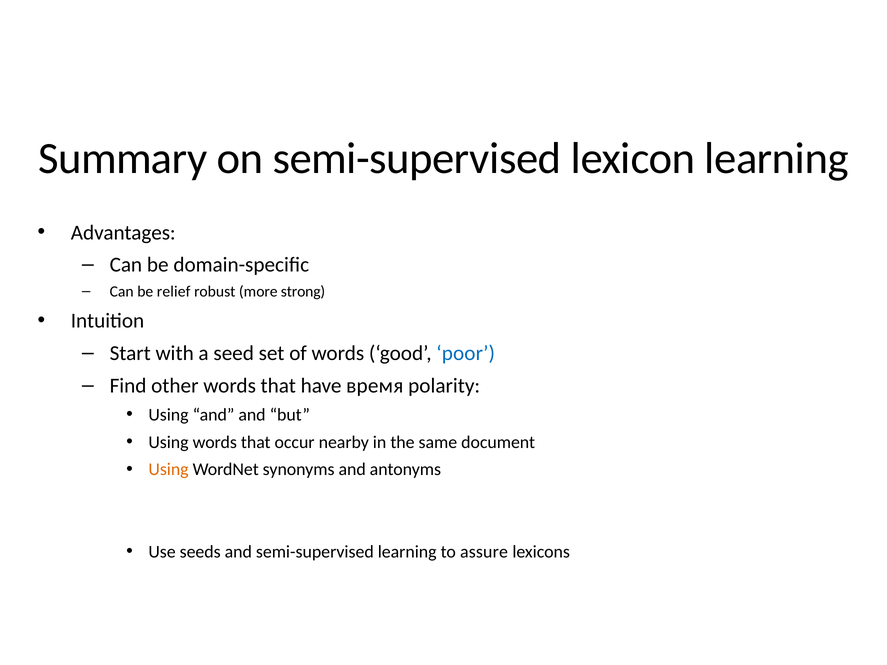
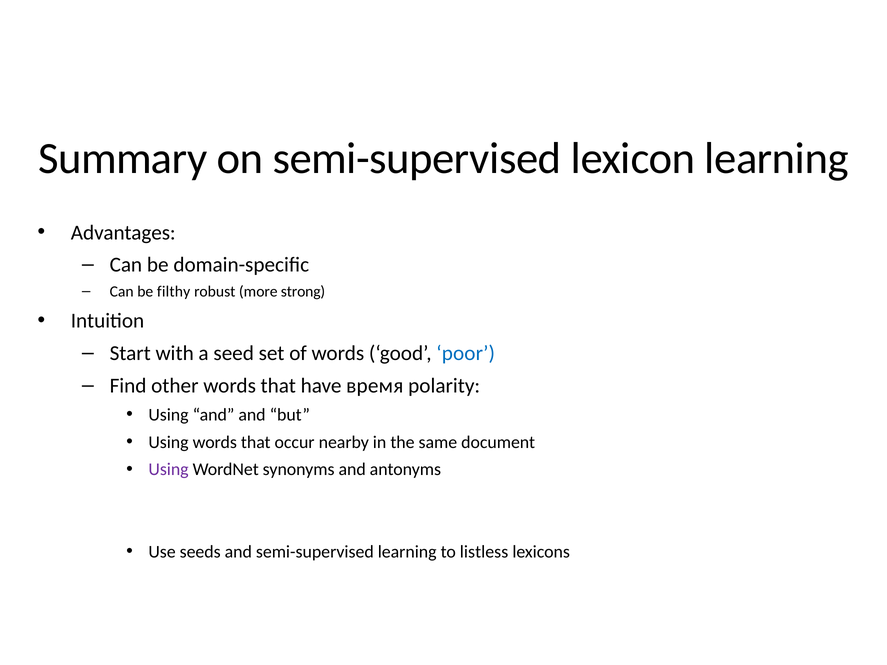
relief: relief -> filthy (174, 292)
Using colour: orange -> purple (169, 470)
assure: assure -> listless (484, 552)
